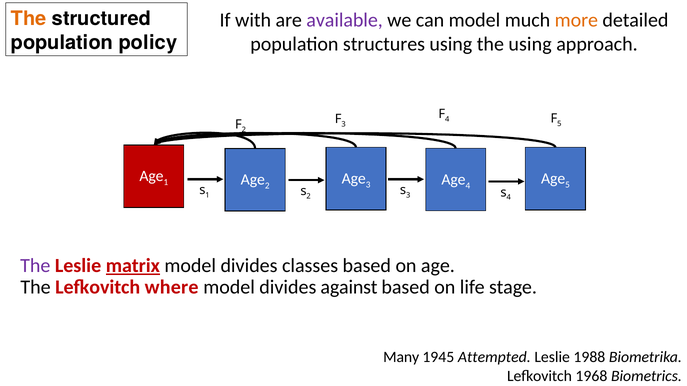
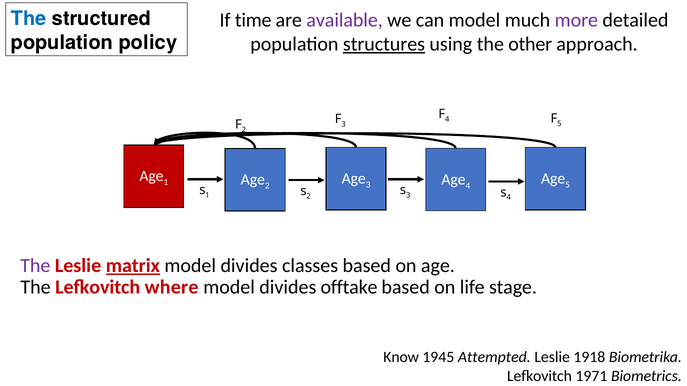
The colour: orange -> blue (29, 19)
with: with -> time (253, 20)
more colour: orange -> purple (576, 20)
structures underline: none -> present (384, 44)
the using: using -> other (530, 44)
against: against -> offtake (349, 288)
Many: Many -> Know (401, 358)
1988: 1988 -> 1918 (589, 358)
1968: 1968 -> 1971 (591, 377)
